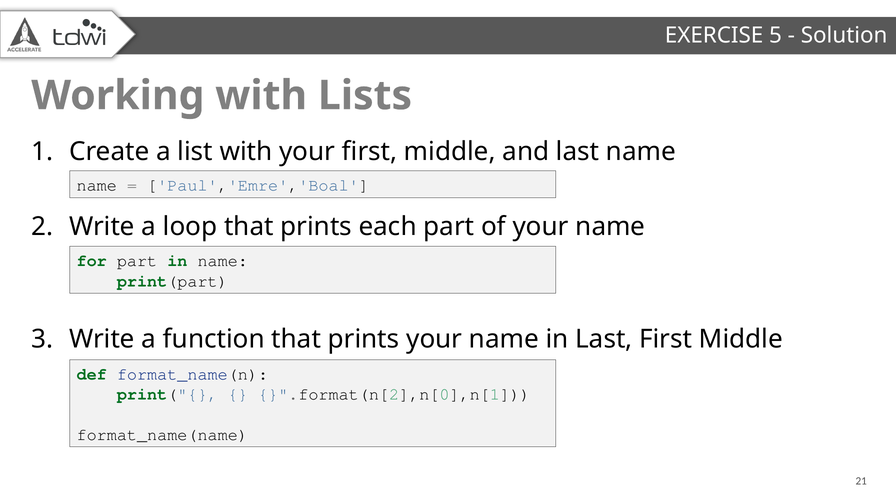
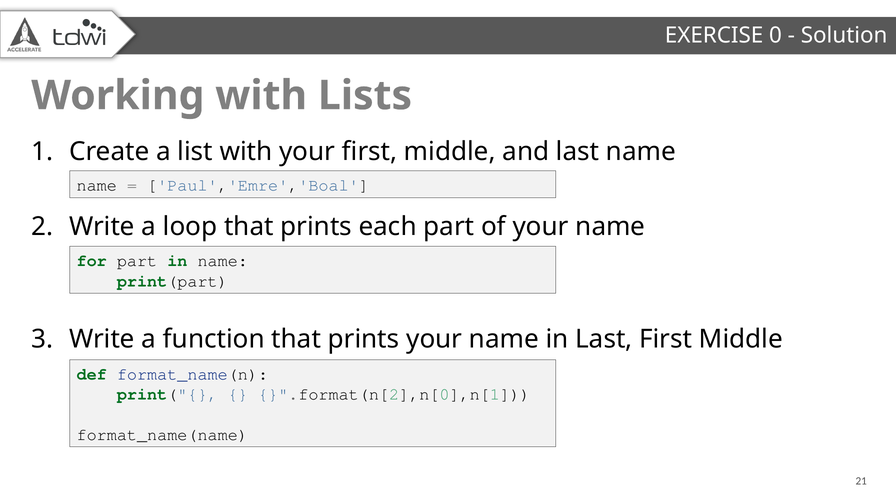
5: 5 -> 0 (776, 35)
